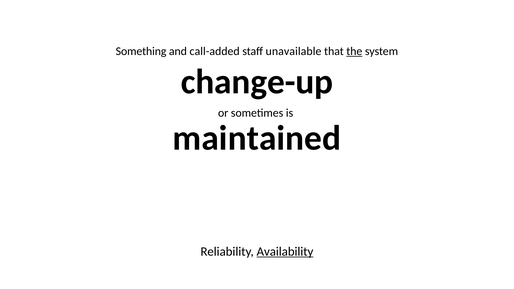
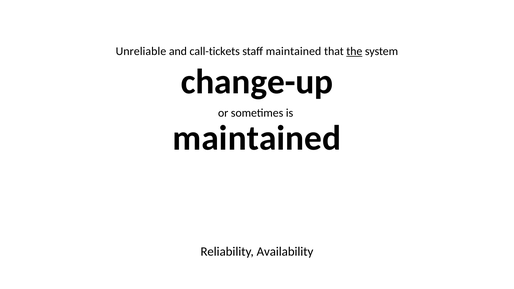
Something: Something -> Unreliable (141, 51)
call-added: call-added -> call-tickets (215, 51)
staff unavailable: unavailable -> maintained (294, 51)
Availability underline: present -> none (285, 252)
